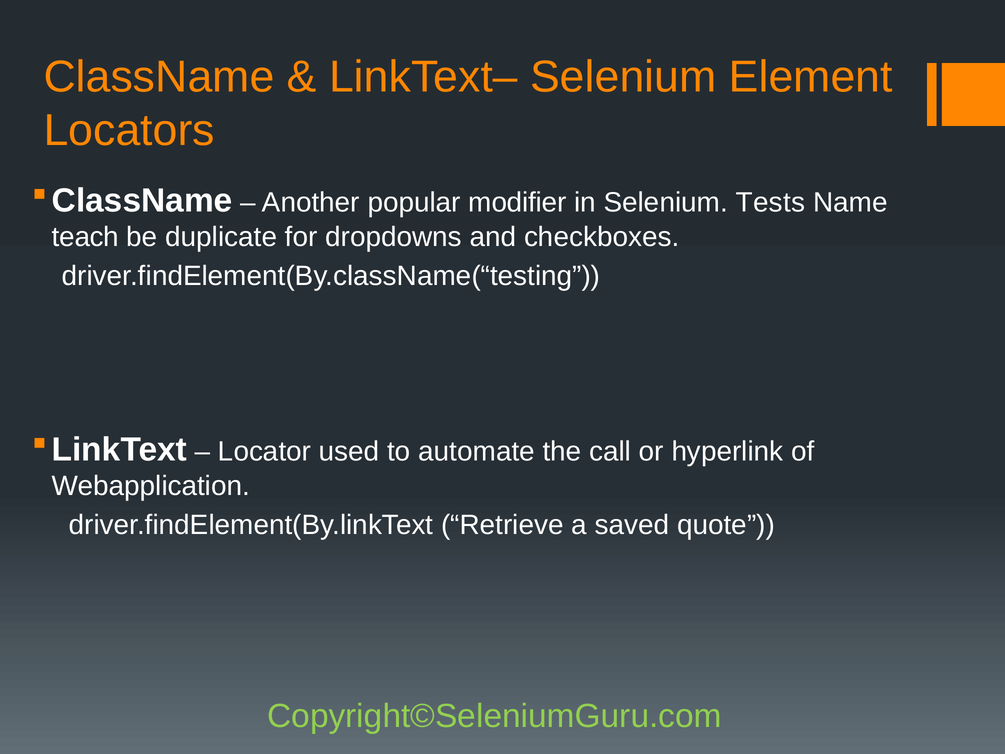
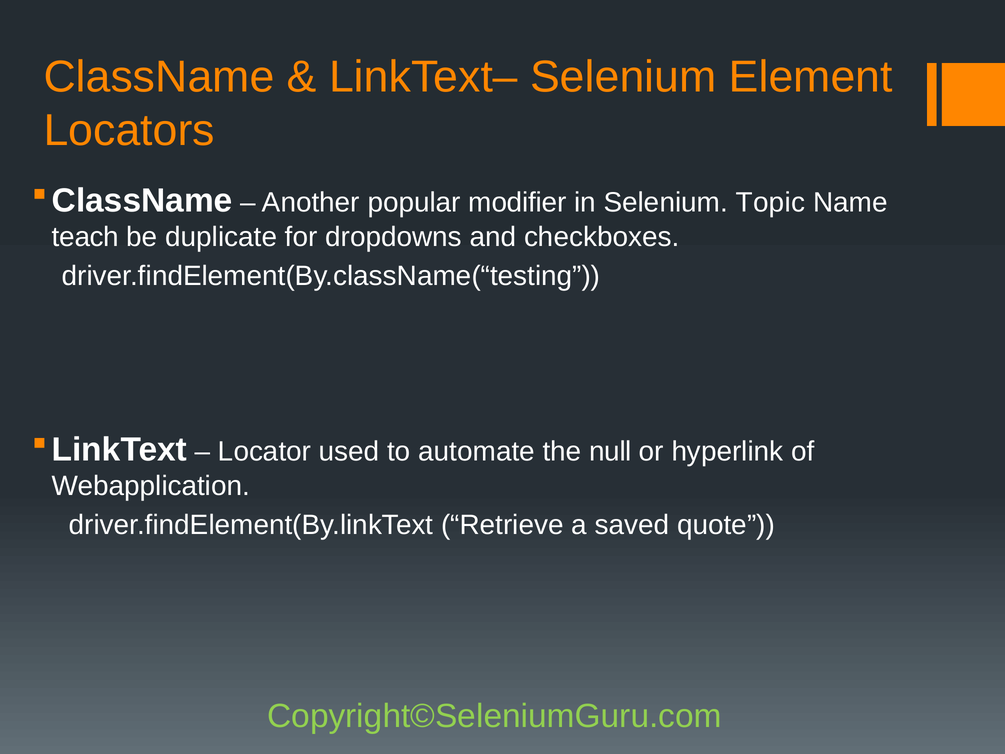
Tests: Tests -> Topic (770, 202)
call: call -> null (610, 451)
